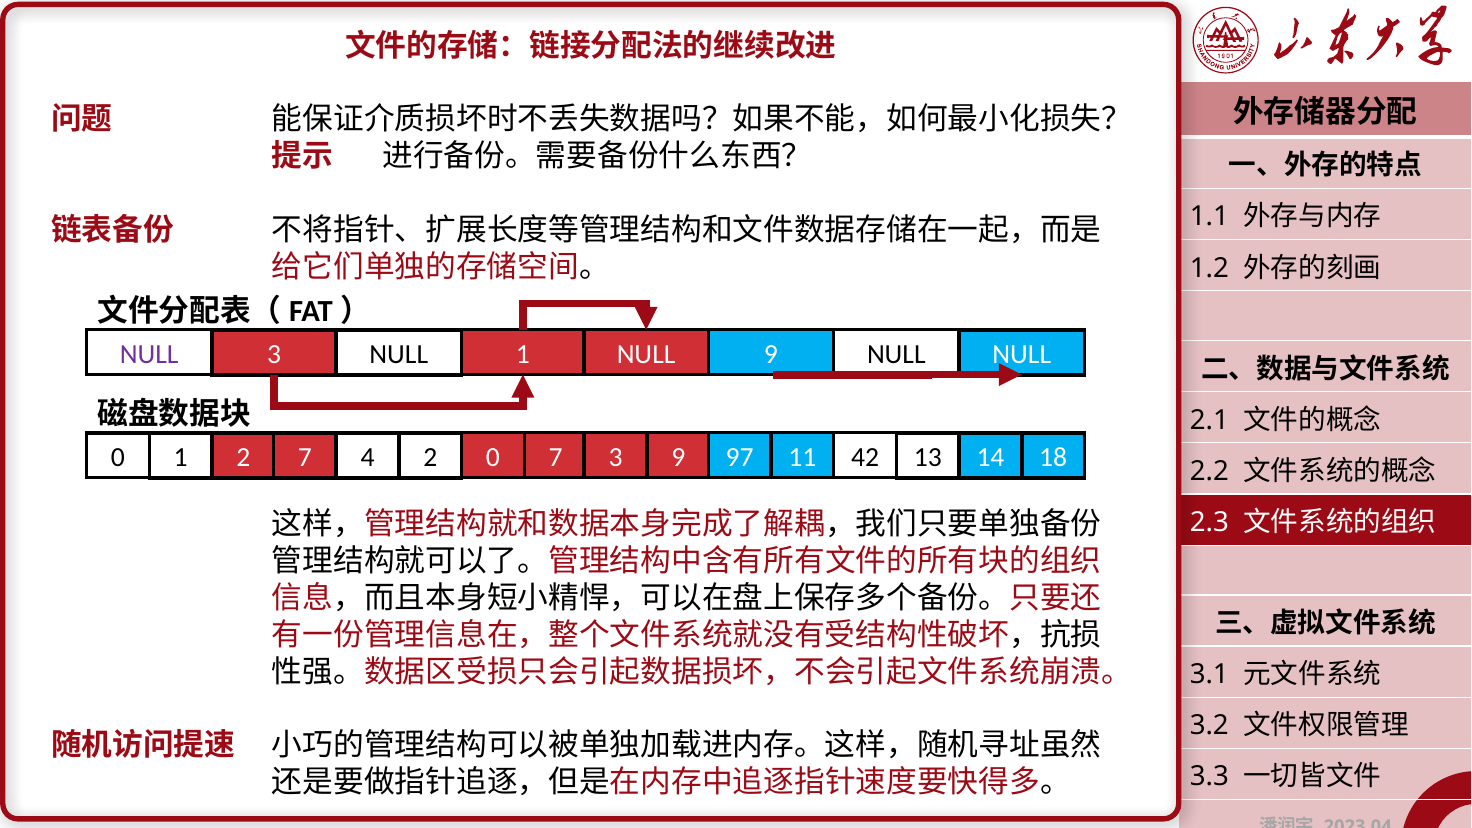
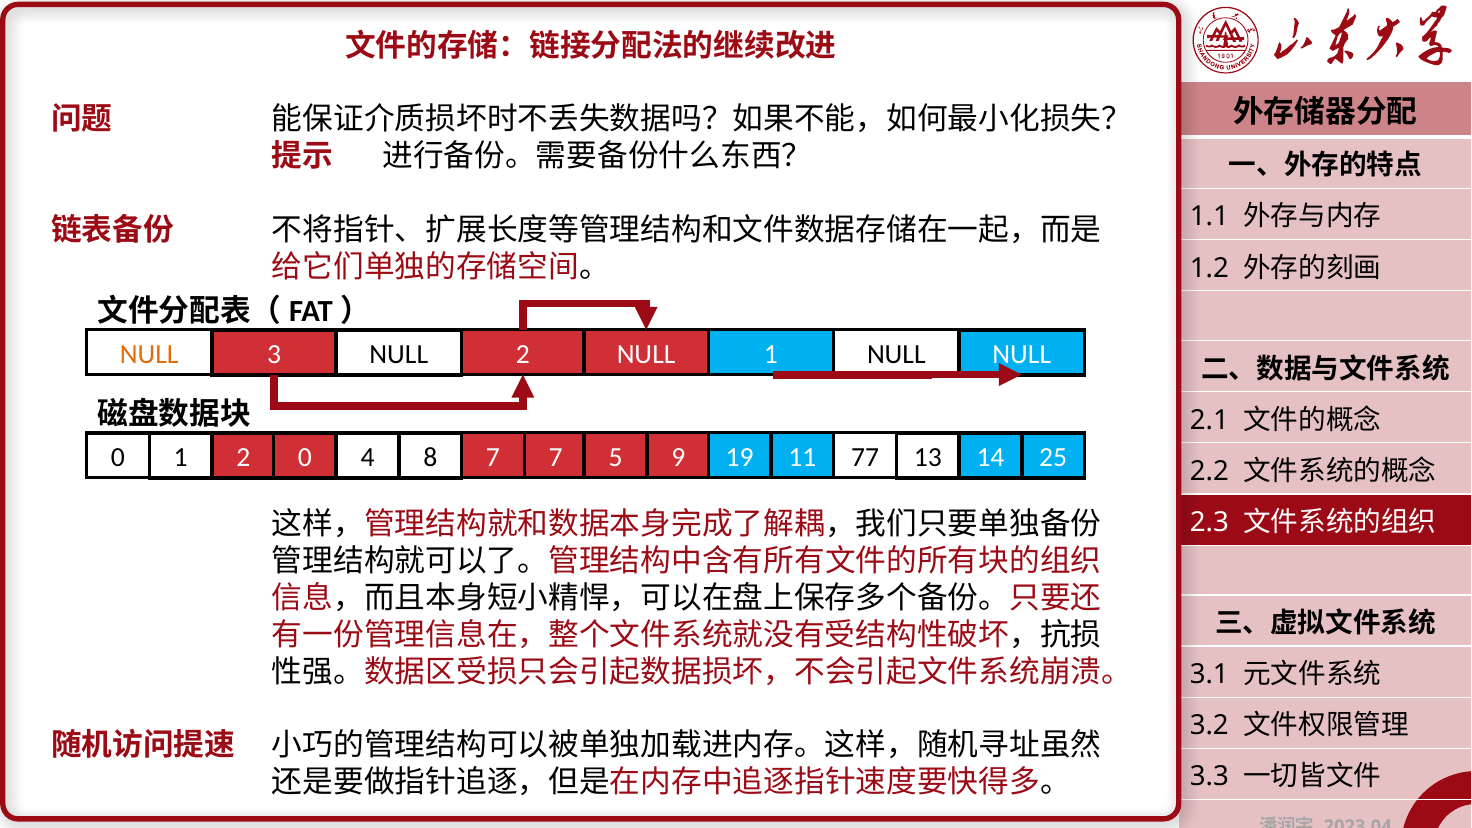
NULL colour: purple -> orange (149, 354)
NULL 1: 1 -> 2 (523, 354)
NULL 9: 9 -> 1 (771, 354)
2 7: 7 -> 0 (305, 457)
0 2: 2 -> 8 (430, 457)
4 0: 0 -> 7 (493, 457)
7 3: 3 -> 5 (616, 457)
97: 97 -> 19 (740, 457)
42: 42 -> 77 (865, 457)
18: 18 -> 25 (1053, 457)
